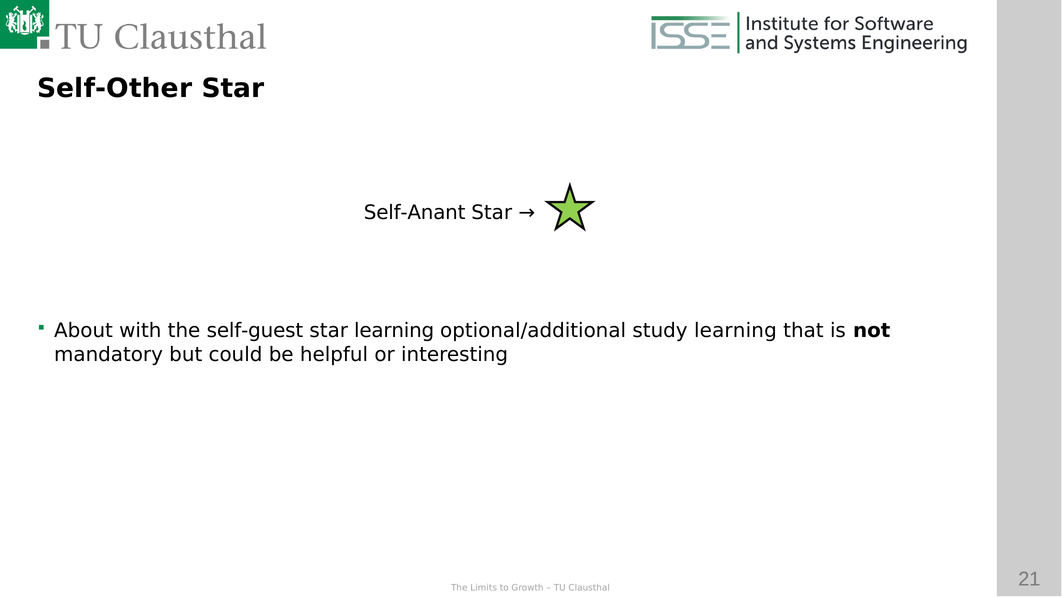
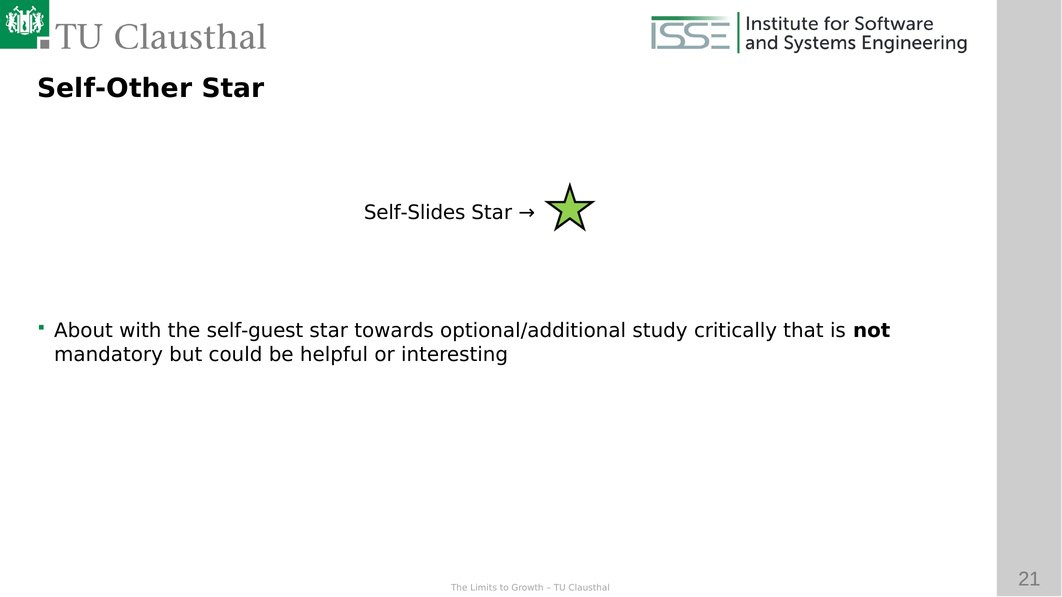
Self-Anant: Self-Anant -> Self-Slides (415, 213)
star learning: learning -> towards (394, 331)
study learning: learning -> critically (736, 331)
